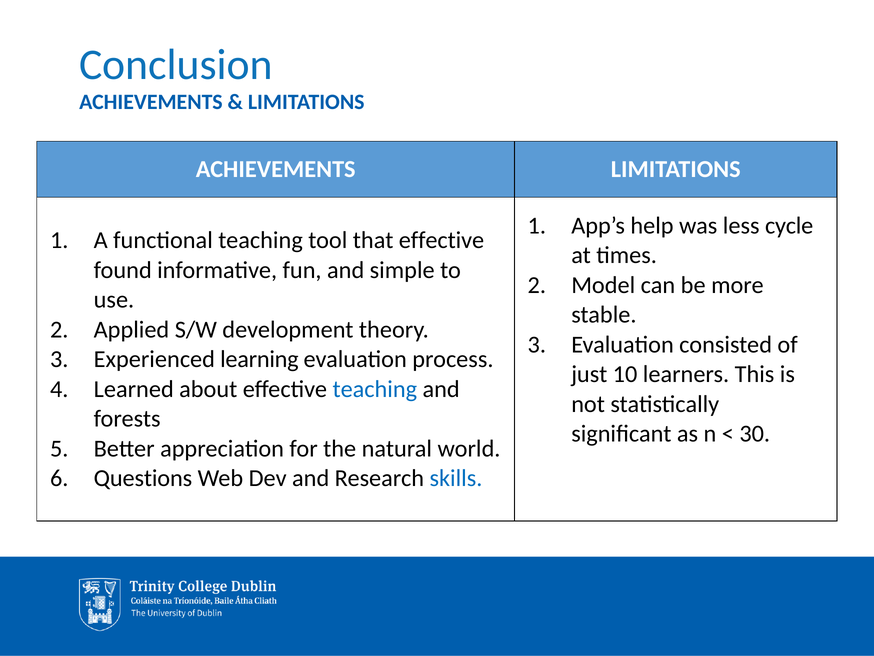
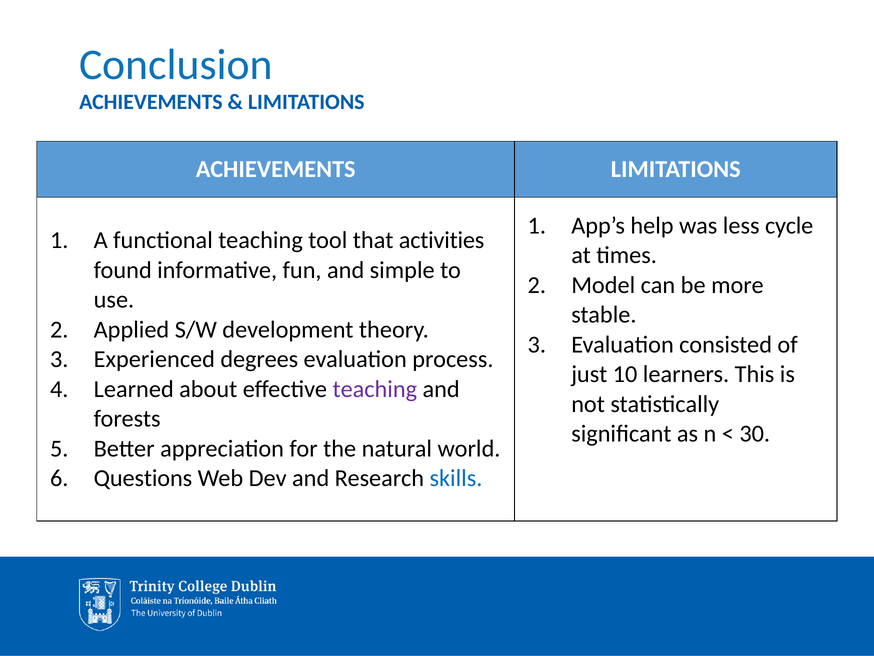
that effective: effective -> activities (442, 240)
learning: learning -> degrees (259, 359)
teaching colour: blue -> purple (375, 389)
